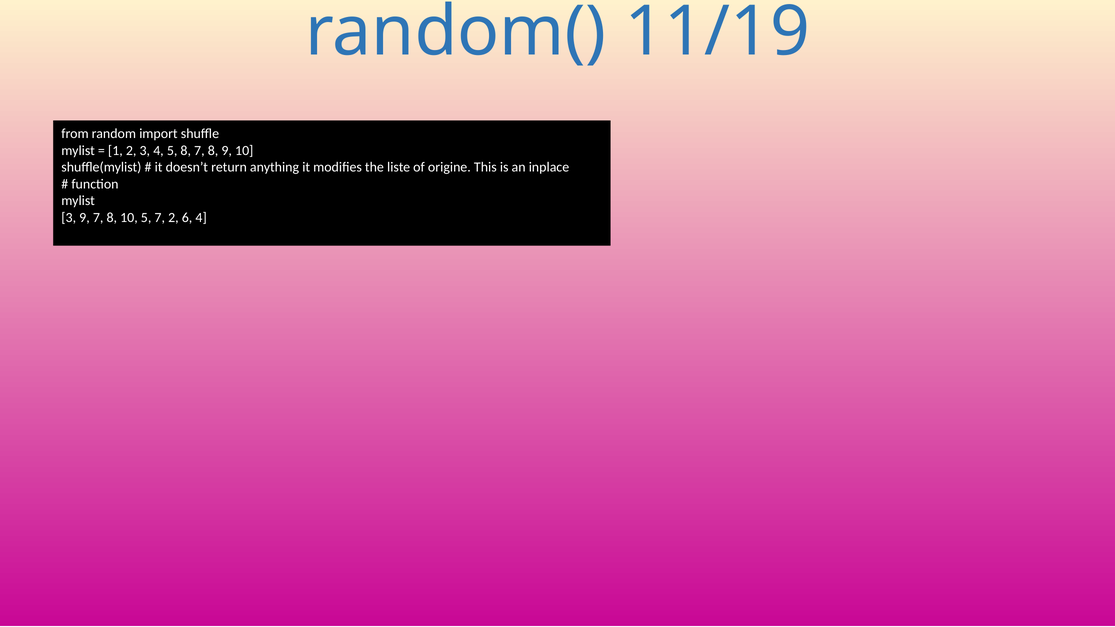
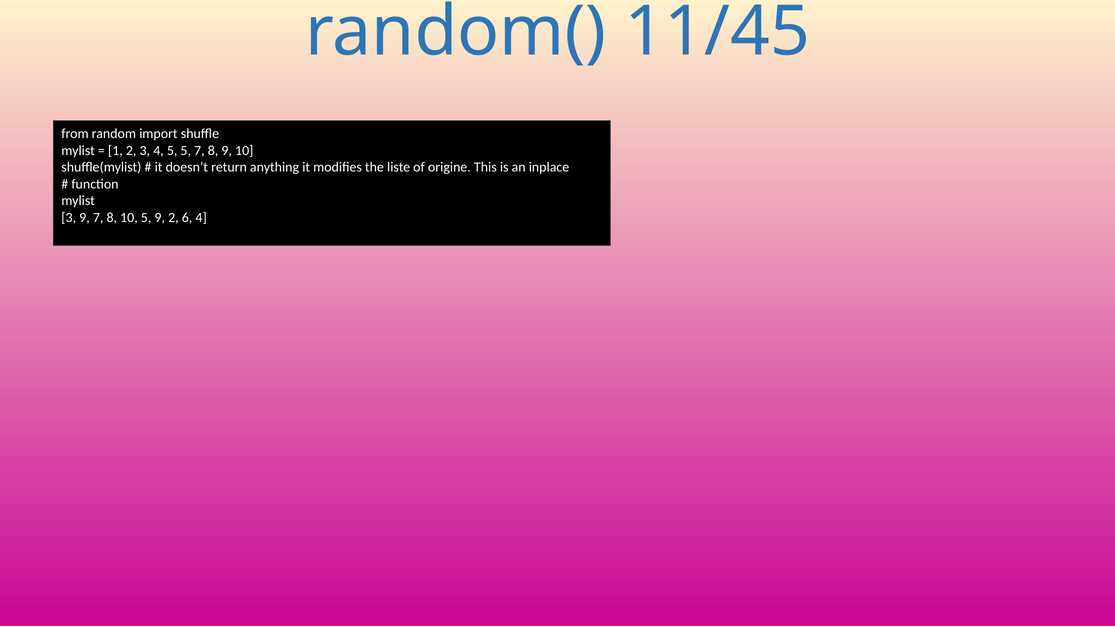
11/19: 11/19 -> 11/45 (717, 32)
5 8: 8 -> 5 (186, 151)
5 7: 7 -> 9 (160, 218)
